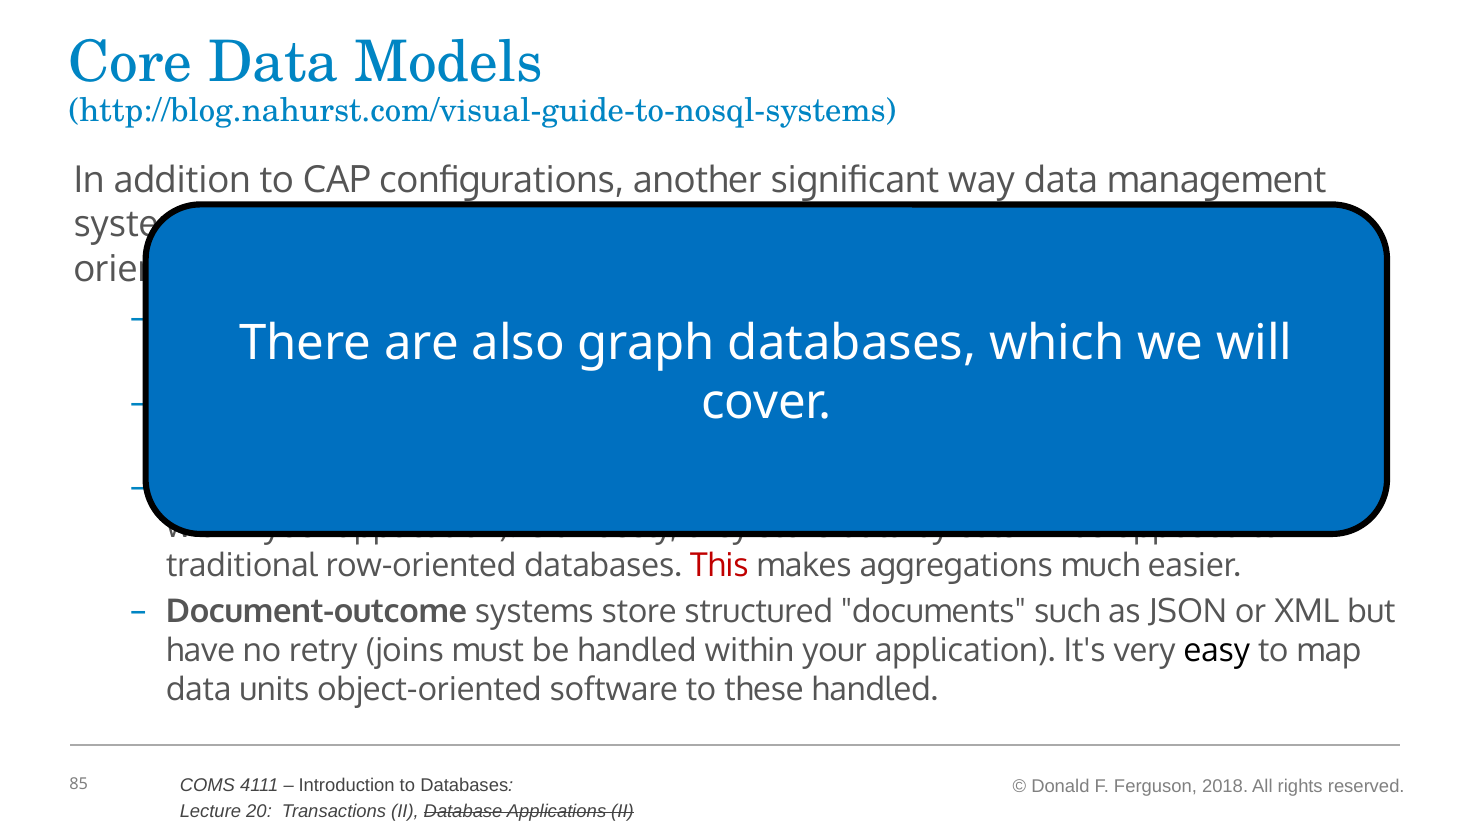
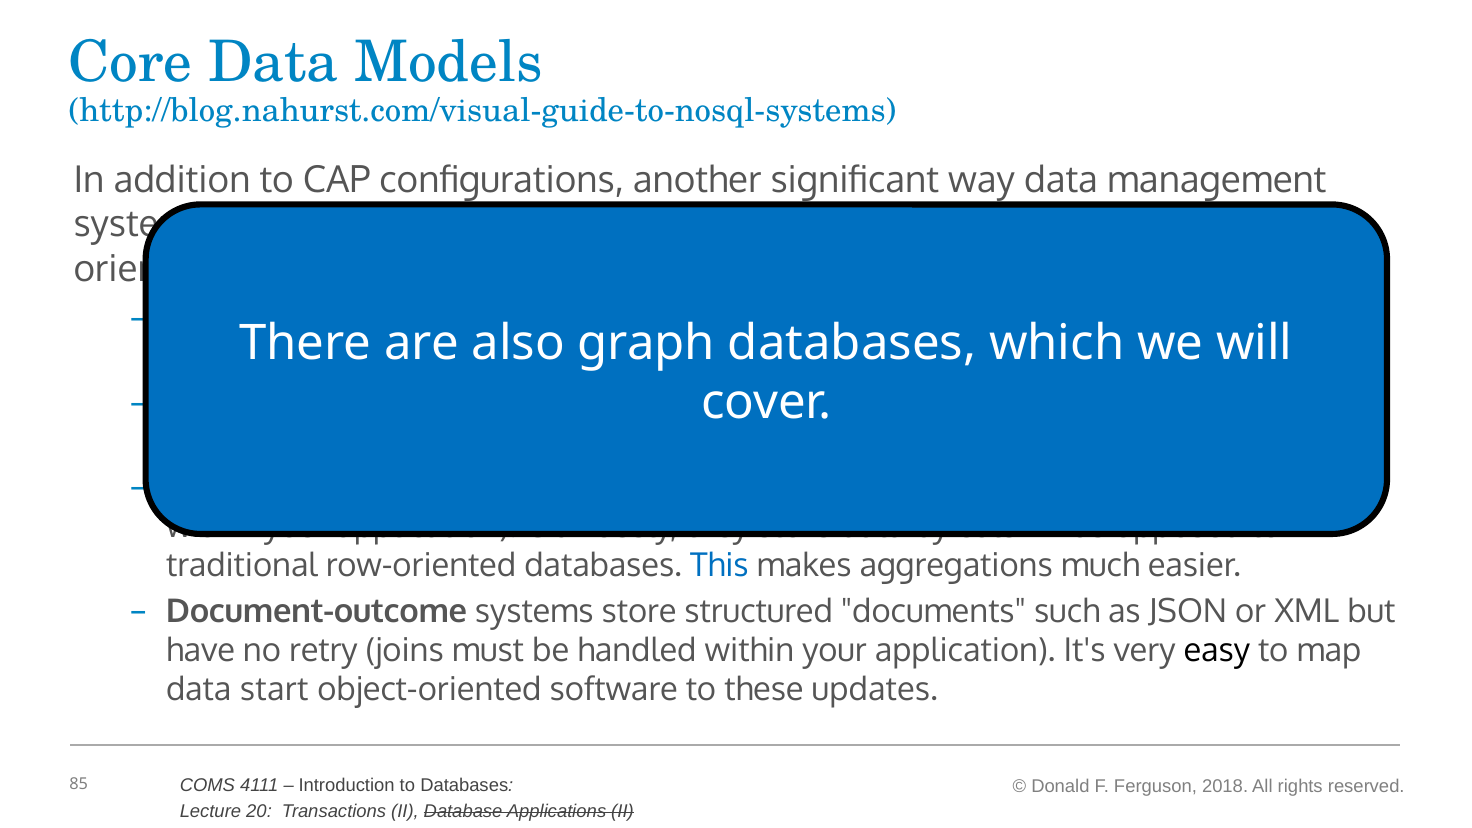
This colour: red -> blue (719, 566)
units: units -> start (274, 690)
these handled: handled -> updates (875, 690)
